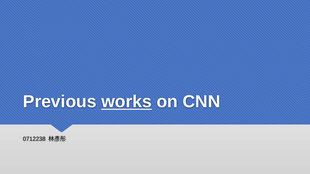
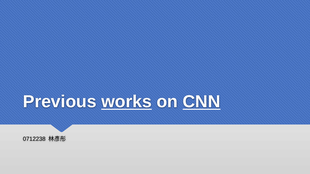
CNN underline: none -> present (202, 102)
